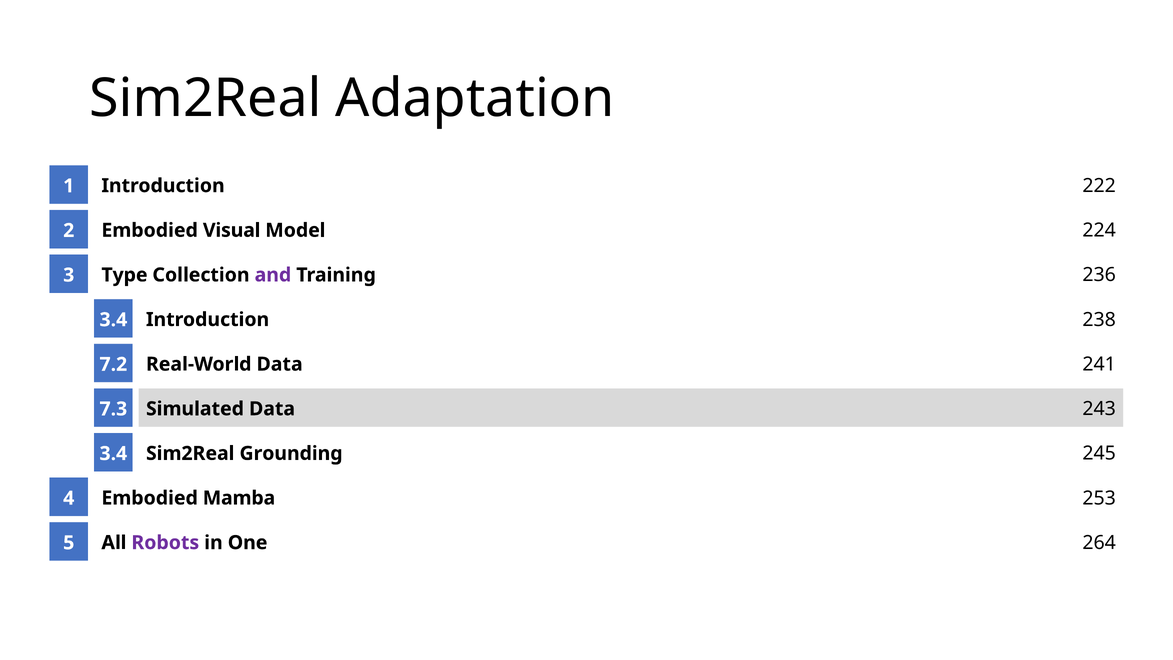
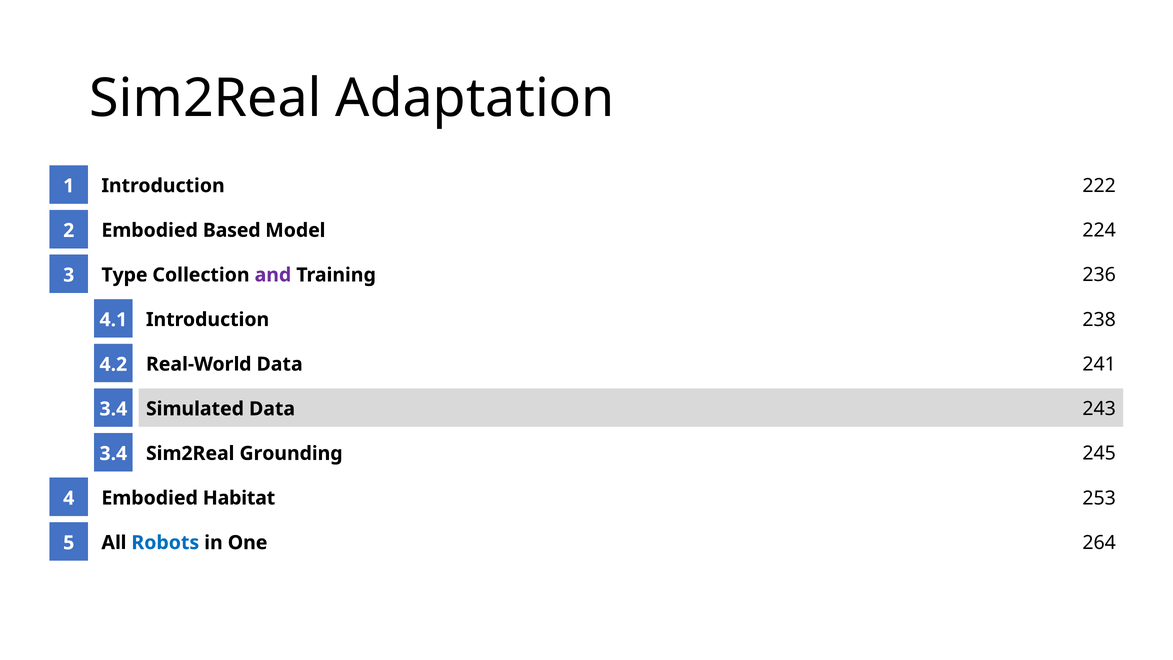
Visual: Visual -> Based (232, 230)
3.4: 3.4 -> 4.1 (113, 320)
7.2: 7.2 -> 4.2 (113, 364)
7.3: 7.3 -> 3.4 (113, 409)
Mamba: Mamba -> Habitat (239, 498)
Robots colour: purple -> blue (165, 543)
